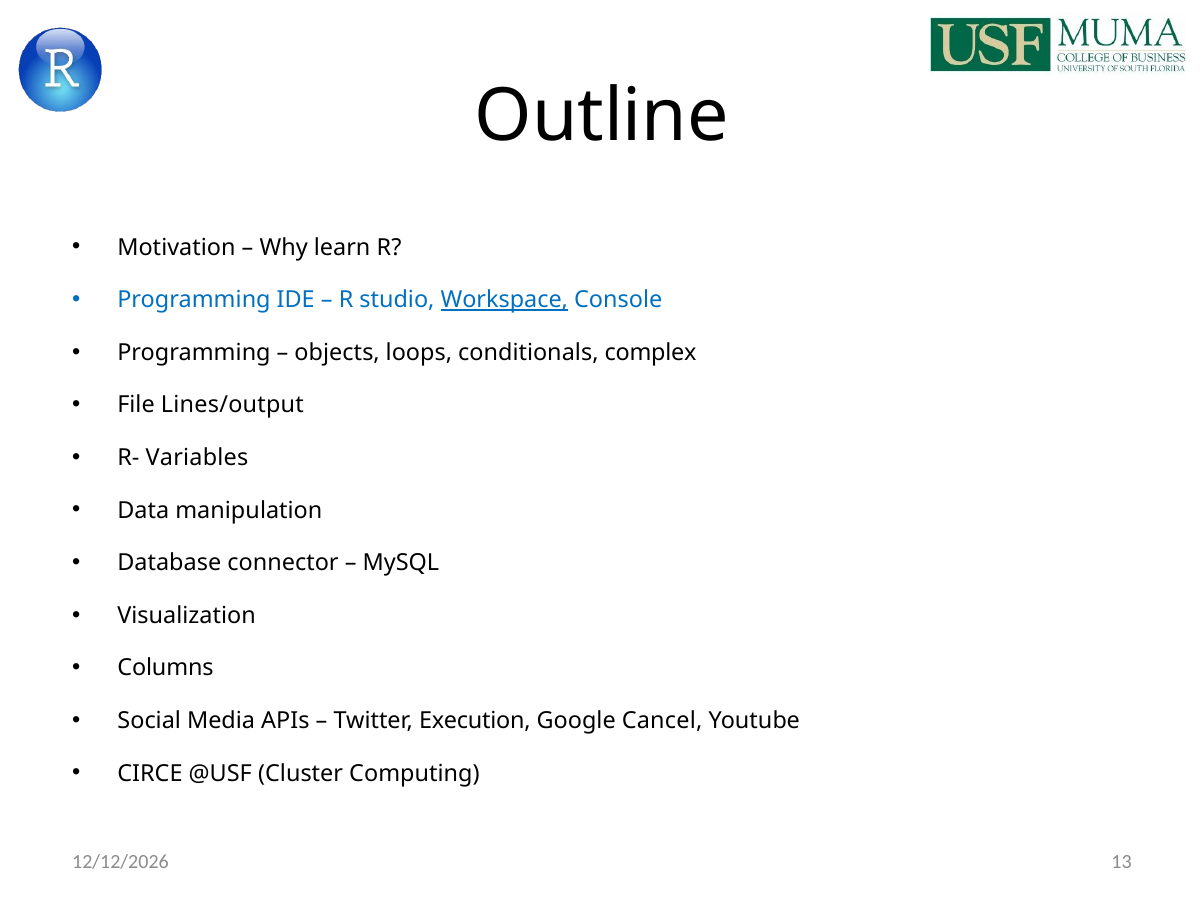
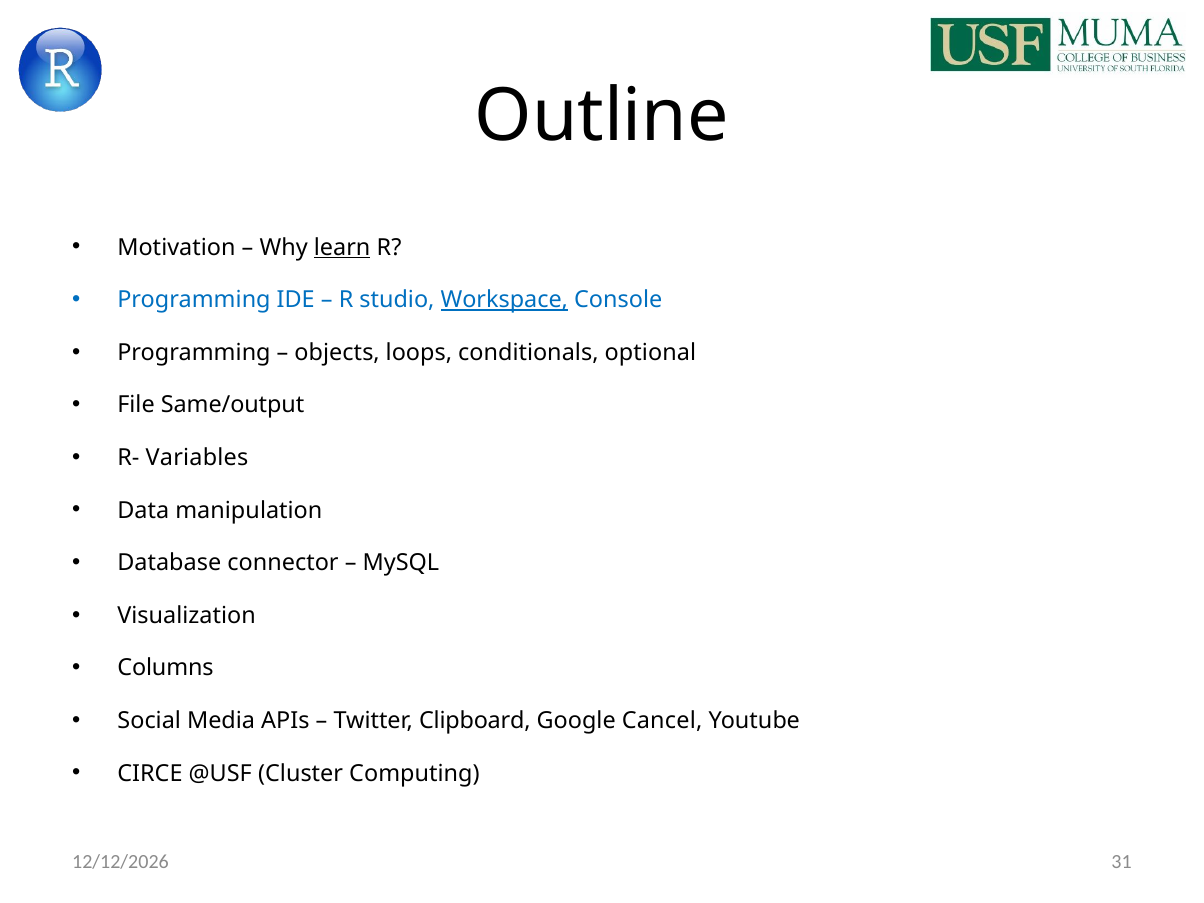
learn underline: none -> present (342, 247)
complex: complex -> optional (650, 353)
Lines/output: Lines/output -> Same/output (233, 405)
Execution: Execution -> Clipboard (475, 721)
13: 13 -> 31 (1122, 862)
